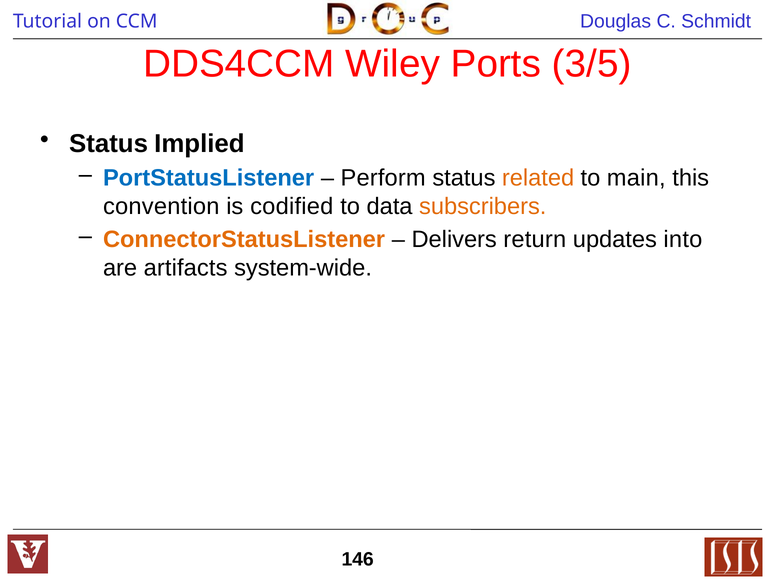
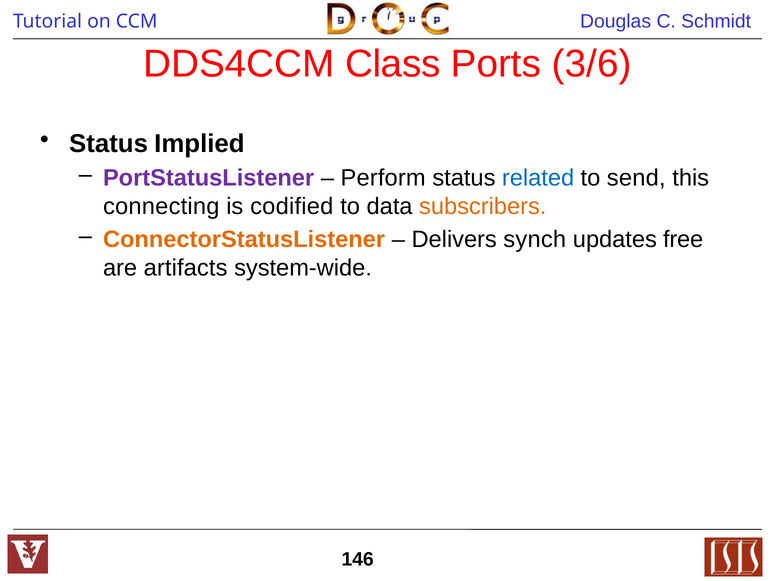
Wiley: Wiley -> Class (393, 64)
3/5: 3/5 -> 3/6 (592, 64)
PortStatusListener colour: blue -> purple (209, 178)
related colour: orange -> blue (538, 178)
main: main -> send (636, 178)
convention: convention -> connecting (161, 207)
return: return -> synch (535, 240)
into: into -> free (683, 240)
